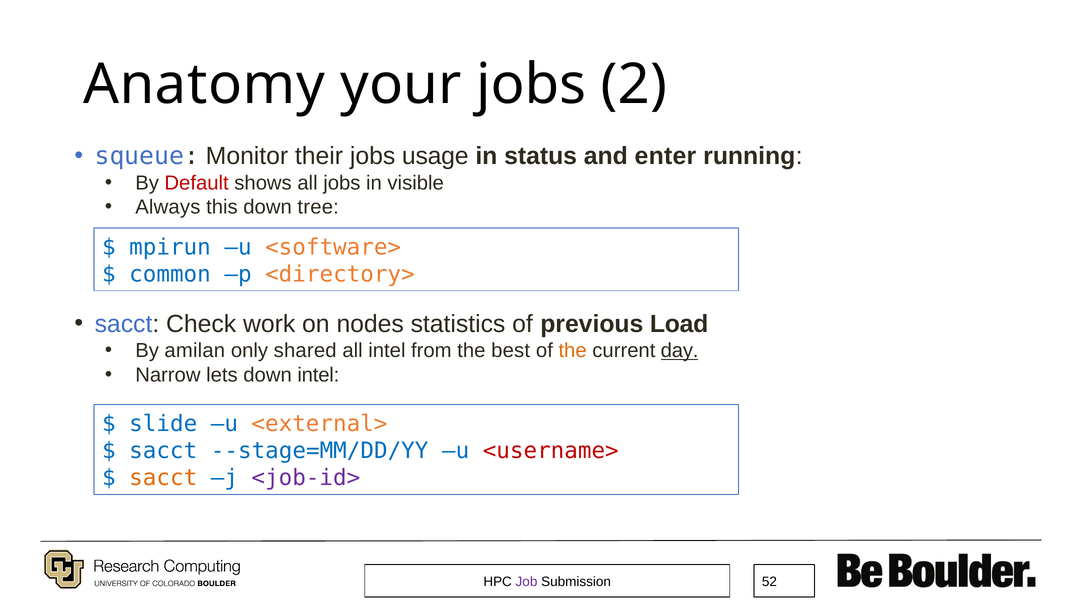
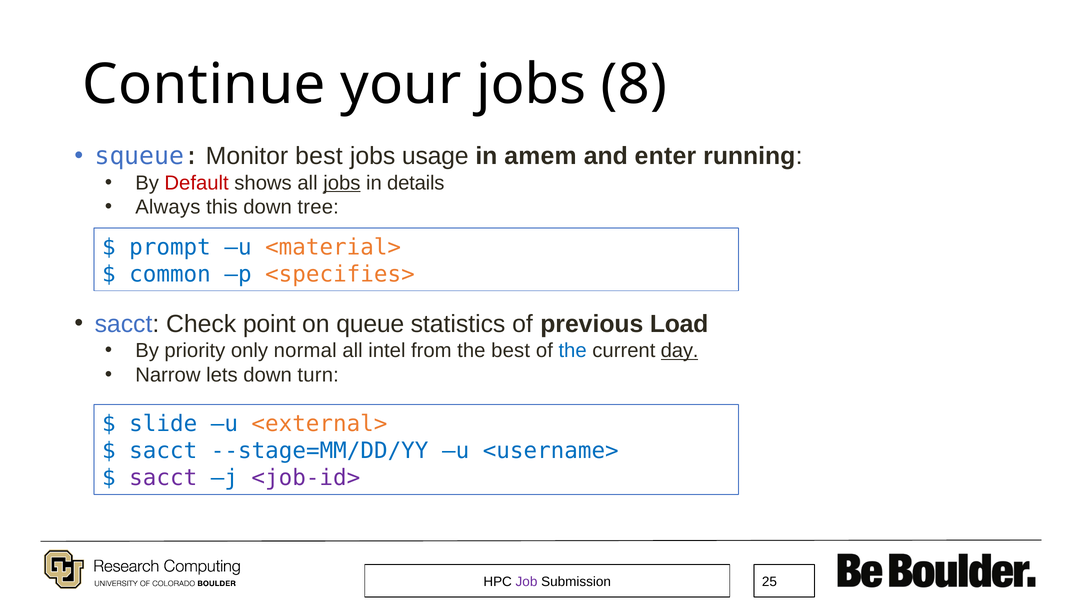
Anatomy: Anatomy -> Continue (204, 85)
2: 2 -> 8 (634, 85)
Monitor their: their -> best (319, 156)
status: status -> amem (540, 156)
jobs underline: none -> present (342, 183)
visible: visible -> details (416, 183)
mpirun: mpirun -> prompt (170, 247)
<software>: <software> -> <material> (333, 247)
<directory>: <directory> -> <specifies> (340, 274)
work: work -> point (269, 324)
nodes: nodes -> queue (370, 324)
amilan: amilan -> priority (195, 350)
shared: shared -> normal (305, 350)
the colour: orange -> blue (573, 350)
down intel: intel -> turn (318, 375)
<username> colour: red -> blue (551, 450)
sacct colour: orange -> purple (163, 477)
52: 52 -> 25 (769, 581)
